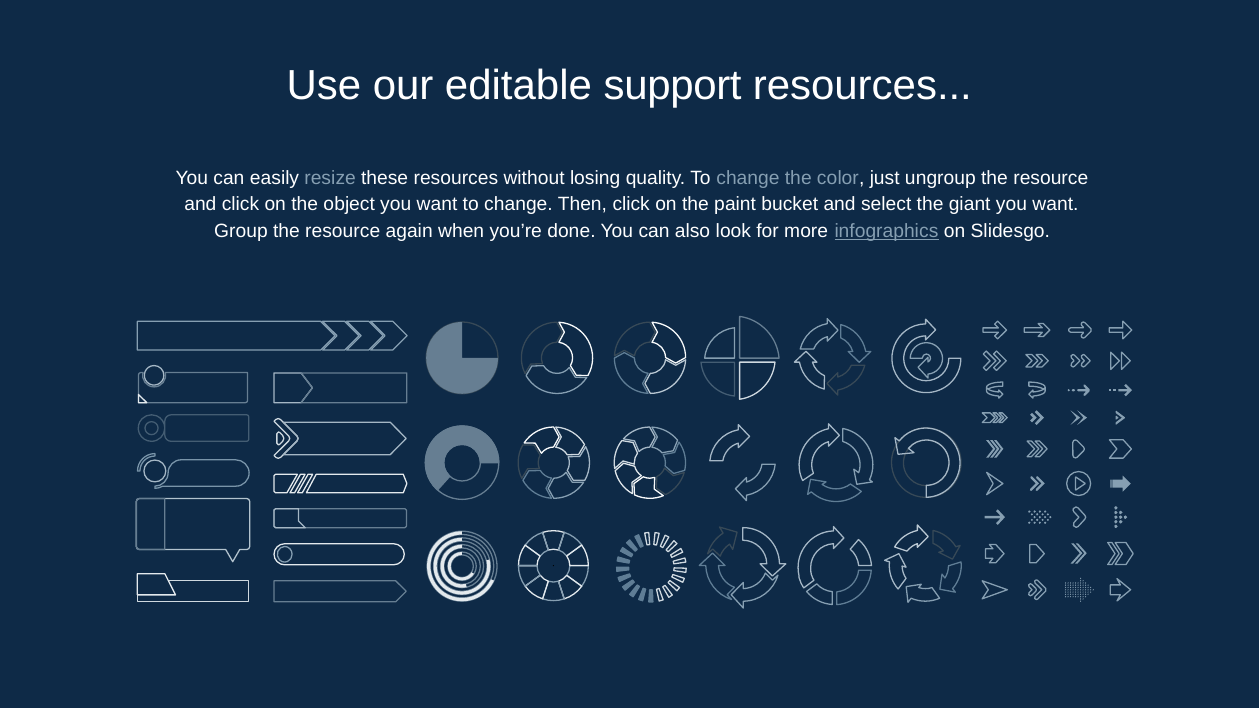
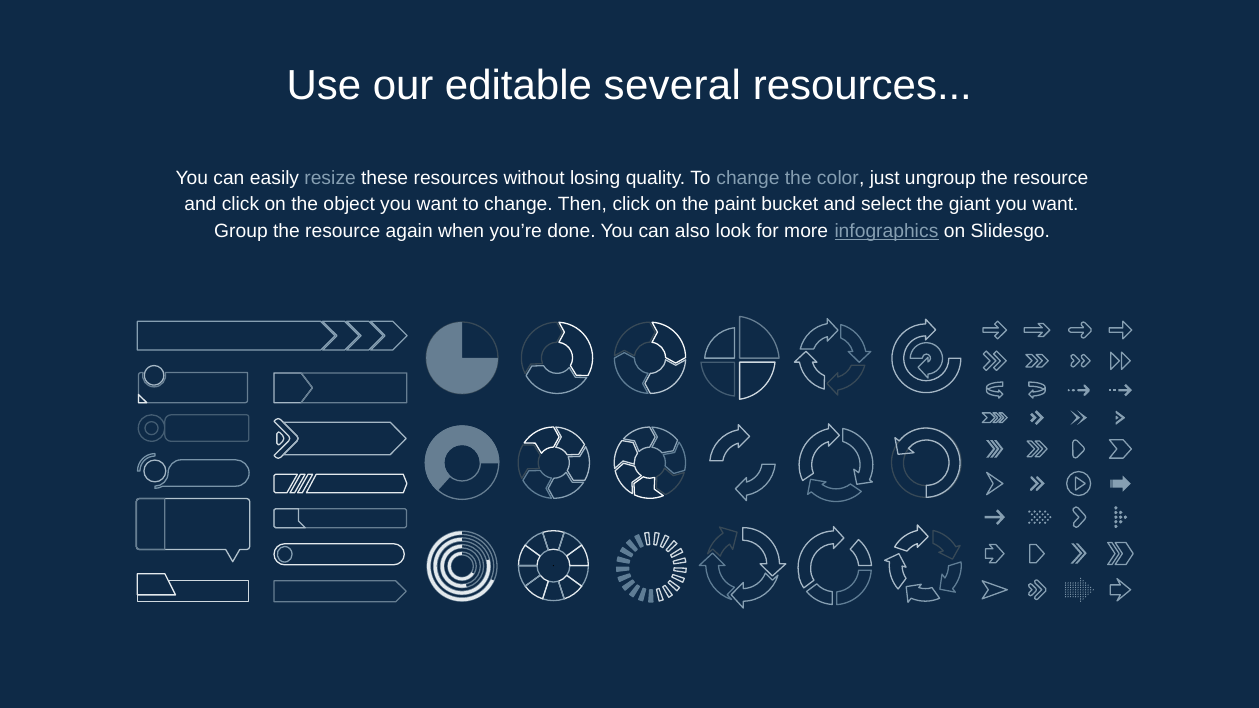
support: support -> several (672, 85)
